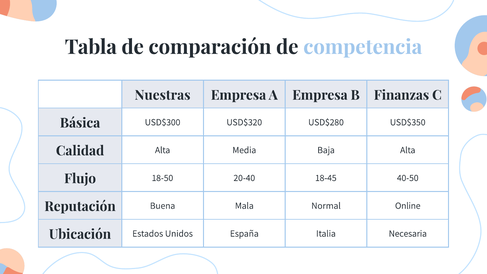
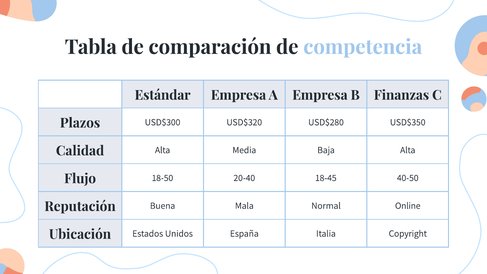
Nuestras: Nuestras -> Estándar (163, 95)
Básica: Básica -> Plazos (80, 123)
Necesaria: Necesaria -> Copyright (408, 233)
